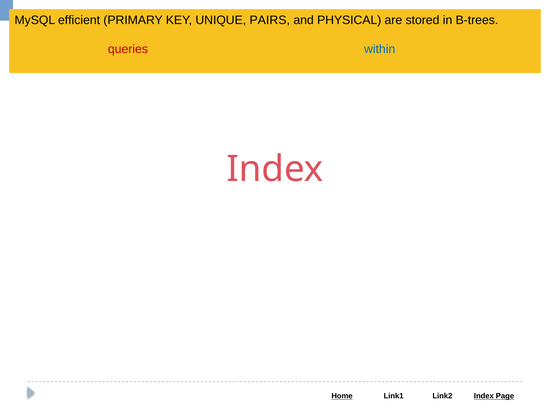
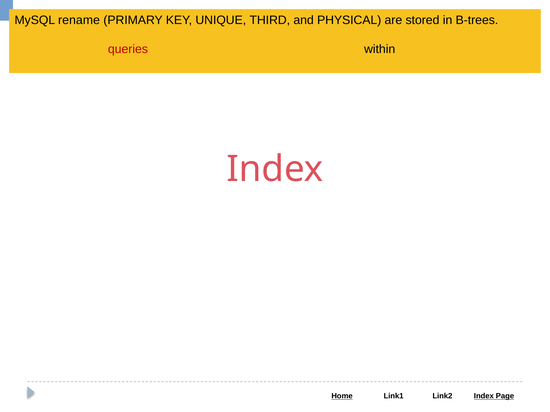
efficient: efficient -> rename (79, 20)
PAIRS: PAIRS -> THIRD (270, 20)
within colour: blue -> black (380, 49)
